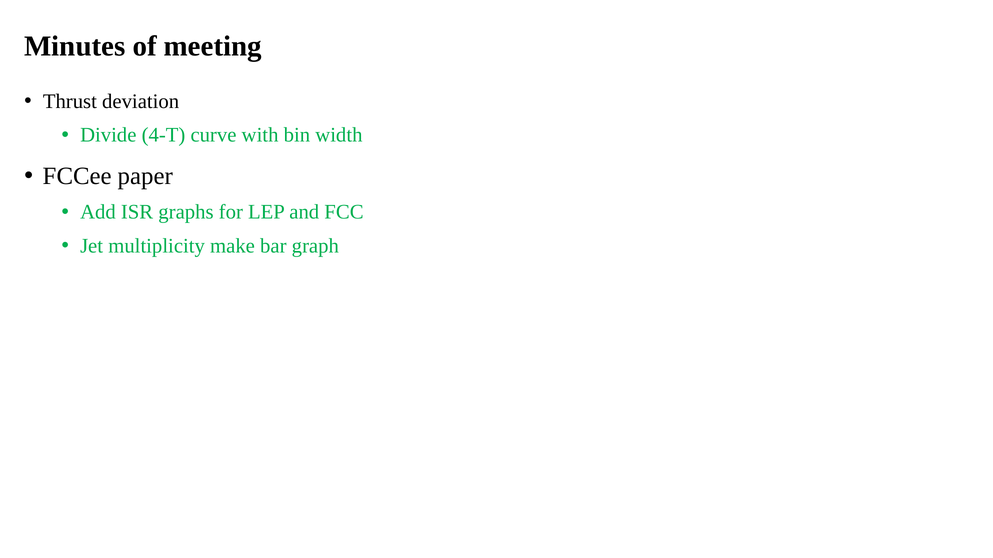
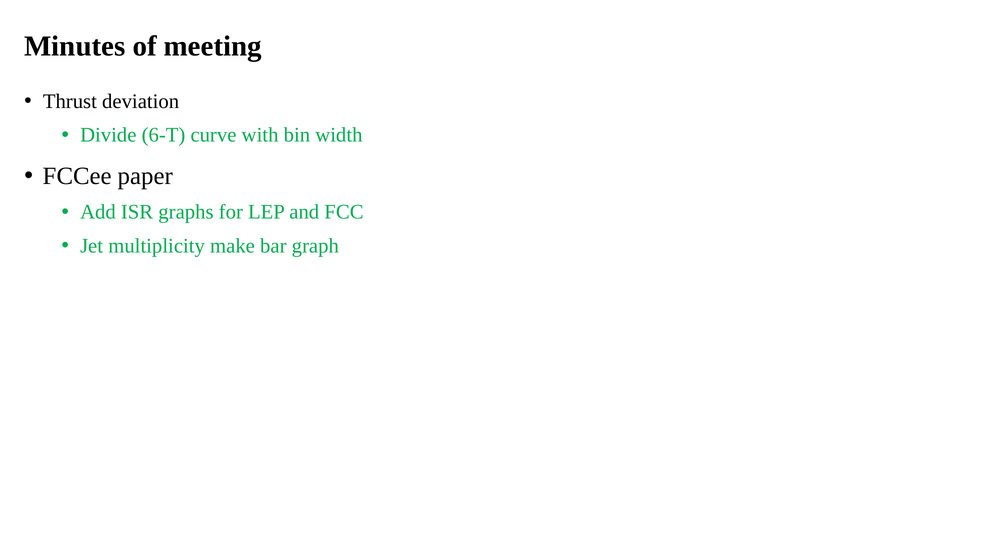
4-T: 4-T -> 6-T (164, 135)
